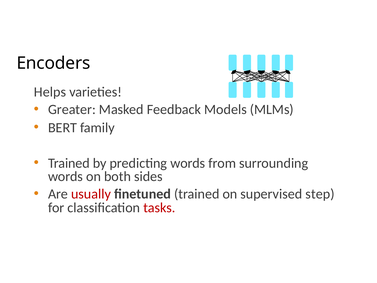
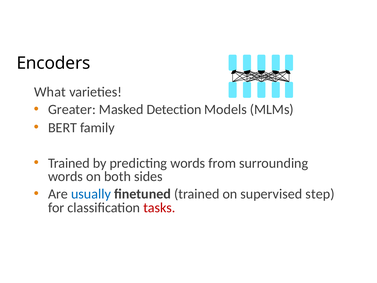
Helps: Helps -> What (50, 92)
Feedback: Feedback -> Detection (174, 109)
usually colour: red -> blue (91, 194)
